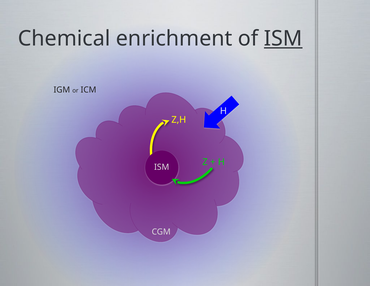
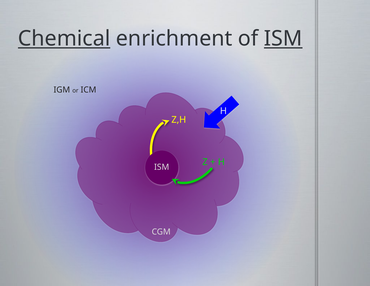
Chemical underline: none -> present (64, 39)
